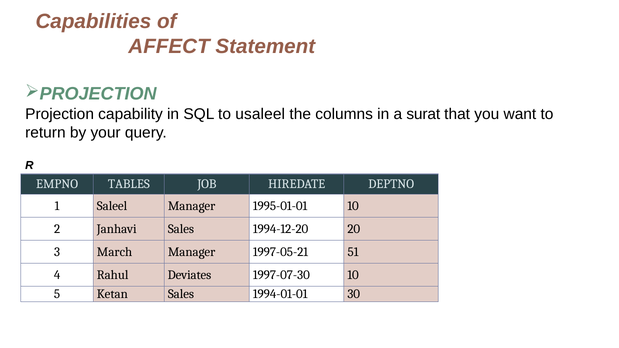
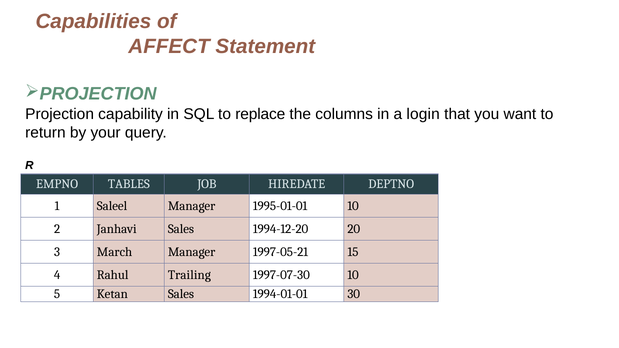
usaleel: usaleel -> replace (260, 114)
surat: surat -> login (423, 114)
51: 51 -> 15 (353, 252)
Deviates: Deviates -> Trailing (189, 275)
